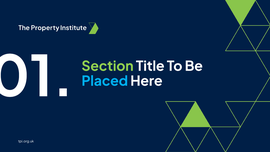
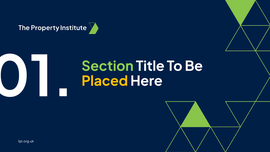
Placed colour: light blue -> yellow (105, 81)
